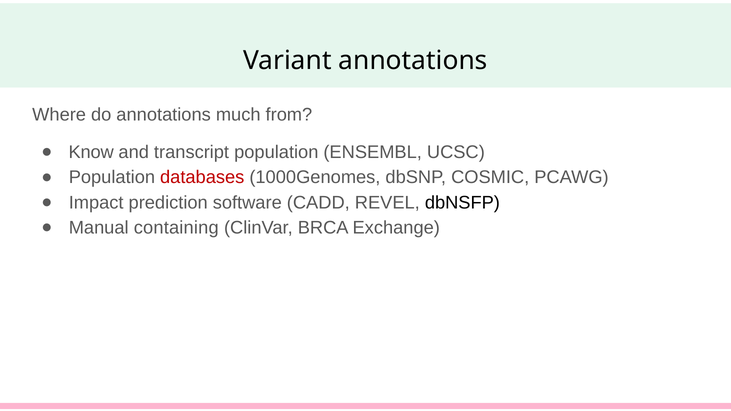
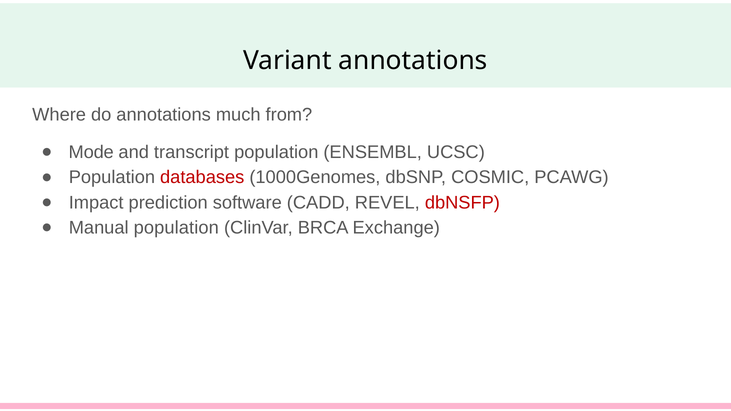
Know: Know -> Mode (91, 152)
dbNSFP colour: black -> red (462, 203)
Manual containing: containing -> population (176, 228)
